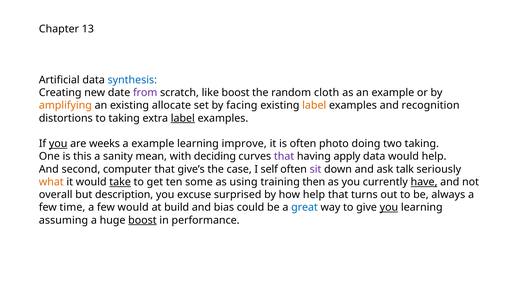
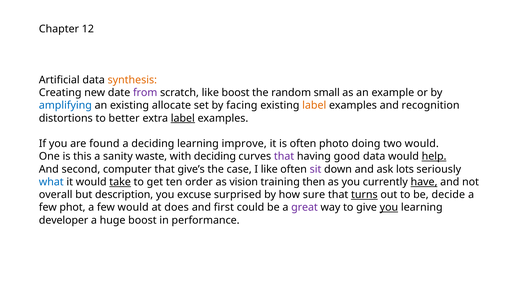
13: 13 -> 12 (88, 29)
synthesis colour: blue -> orange (132, 80)
cloth: cloth -> small (327, 93)
amplifying colour: orange -> blue (65, 106)
to taking: taking -> better (124, 118)
you underline: present -> none (58, 144)
weeks: weeks -> found (104, 144)
a example: example -> deciding (153, 144)
two taking: taking -> would (422, 144)
mean: mean -> waste (151, 157)
apply: apply -> good (347, 157)
help underline: none -> present (434, 157)
I self: self -> like (269, 169)
talk: talk -> lots (405, 169)
what colour: orange -> blue (51, 182)
some: some -> order (199, 182)
using: using -> vision (244, 182)
how help: help -> sure (314, 195)
turns underline: none -> present (364, 195)
always: always -> decide (448, 195)
time: time -> phot (72, 208)
build: build -> does (177, 208)
bias: bias -> first (224, 208)
great colour: blue -> purple (304, 208)
assuming: assuming -> developer (64, 221)
boost underline: present -> none (142, 221)
